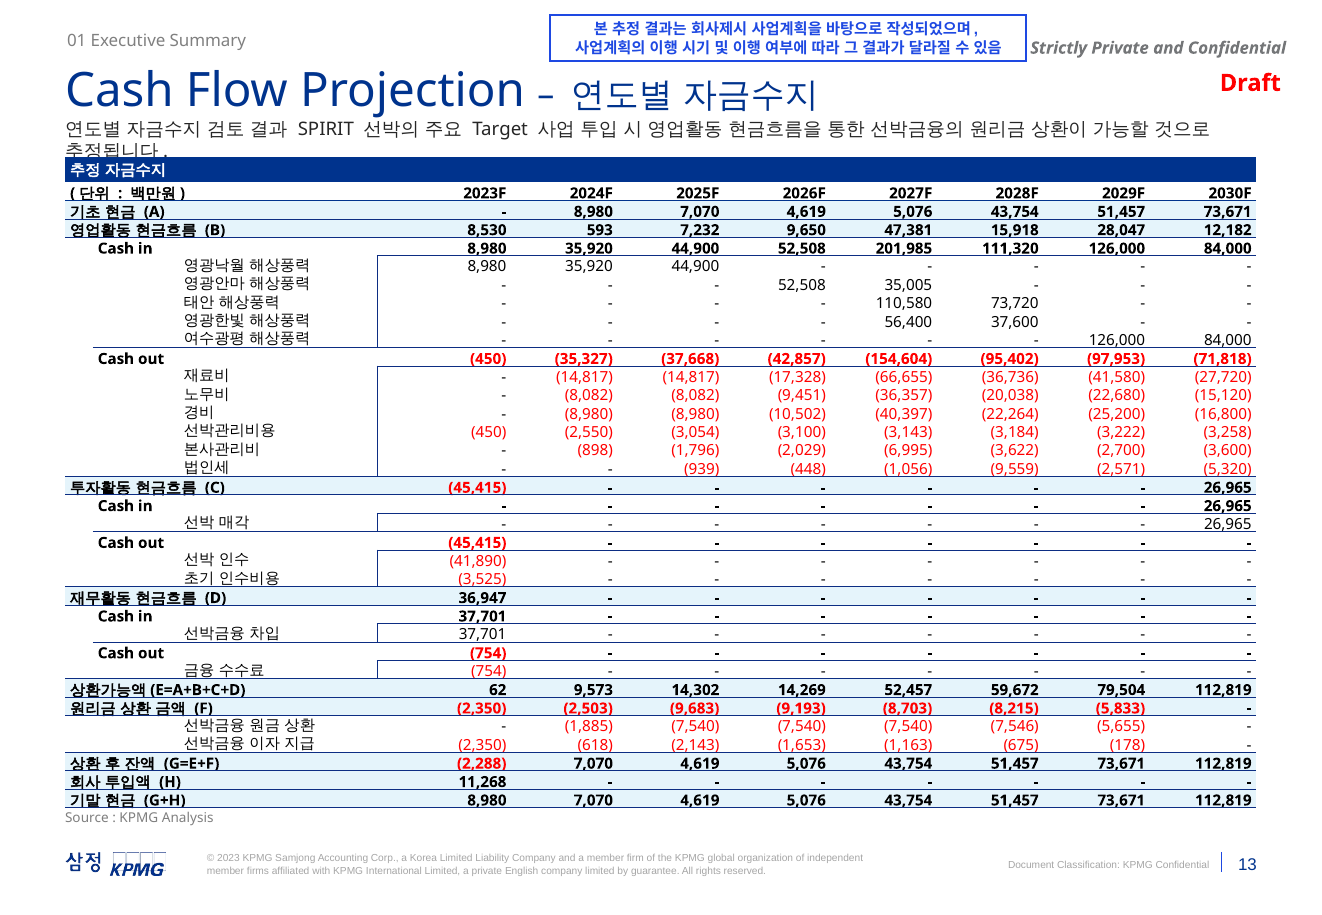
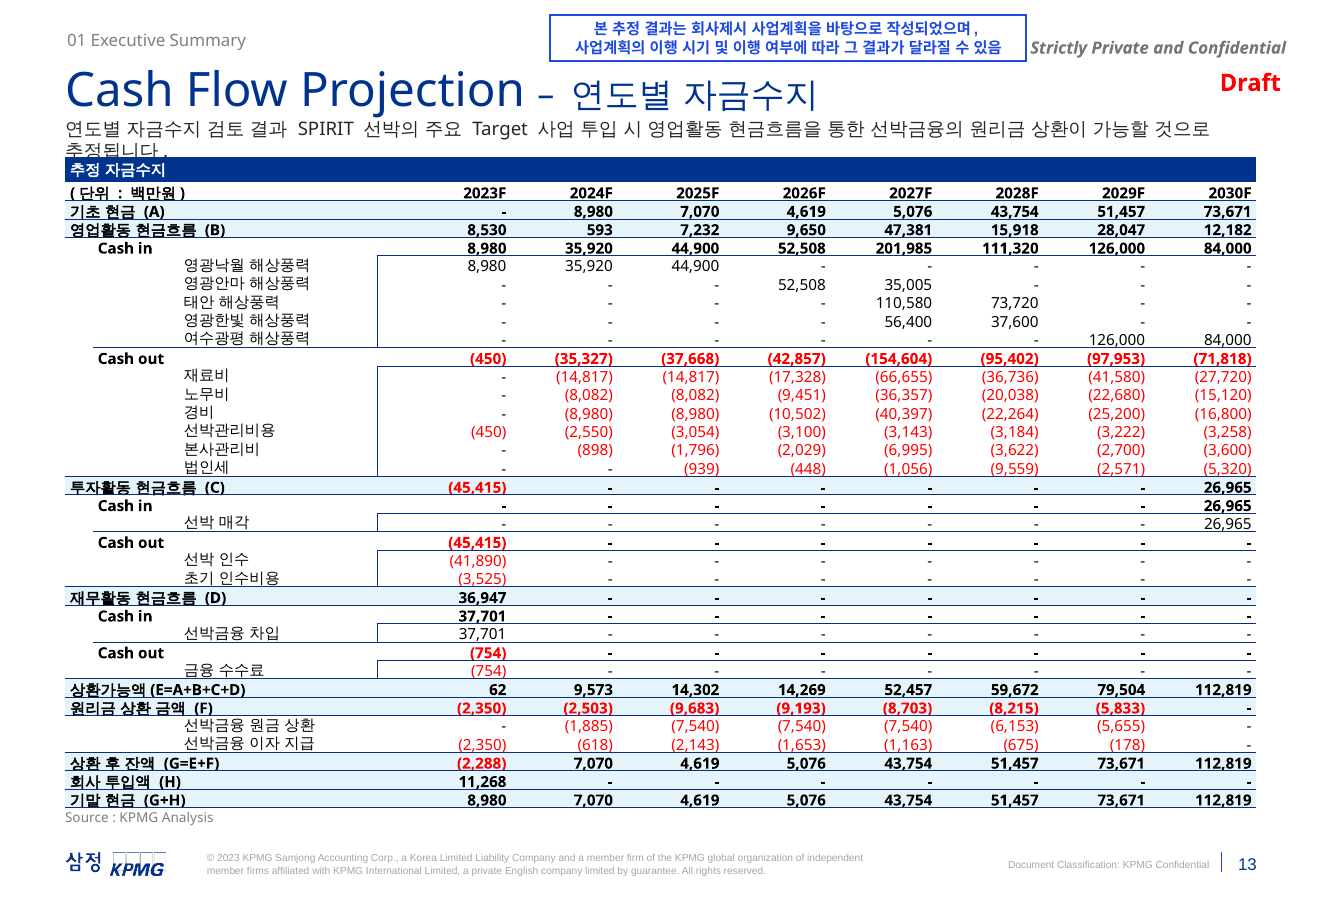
7,546: 7,546 -> 6,153 (1015, 727)
